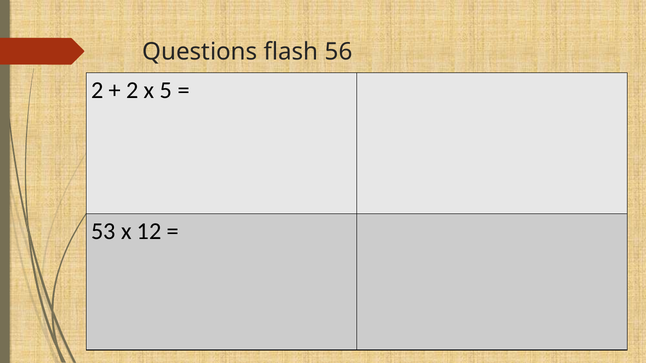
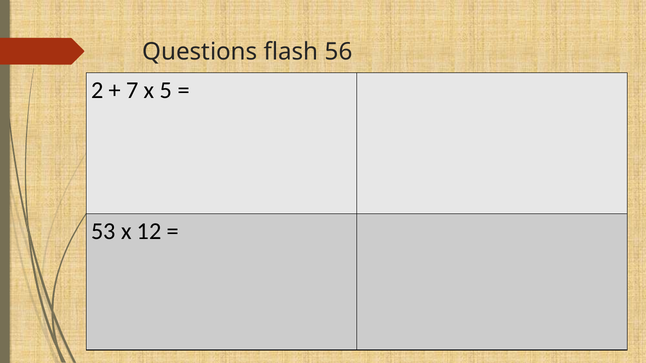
2: 2 -> 7 (132, 90)
